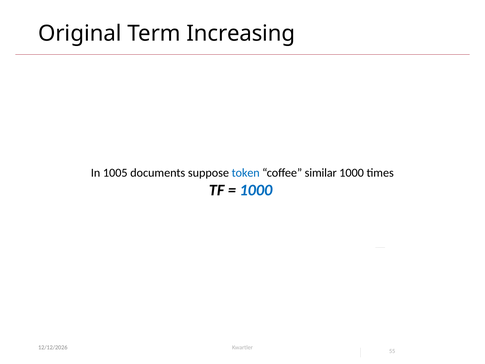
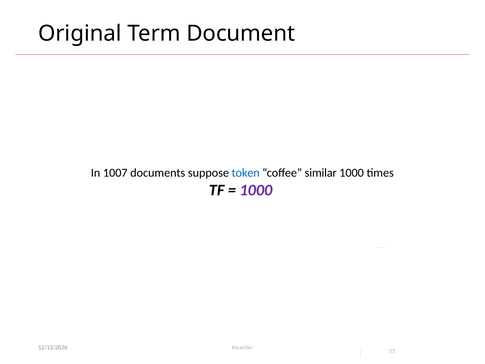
Increasing: Increasing -> Document (241, 34)
1005: 1005 -> 1007 (115, 173)
1000 colour: blue -> purple (256, 190)
